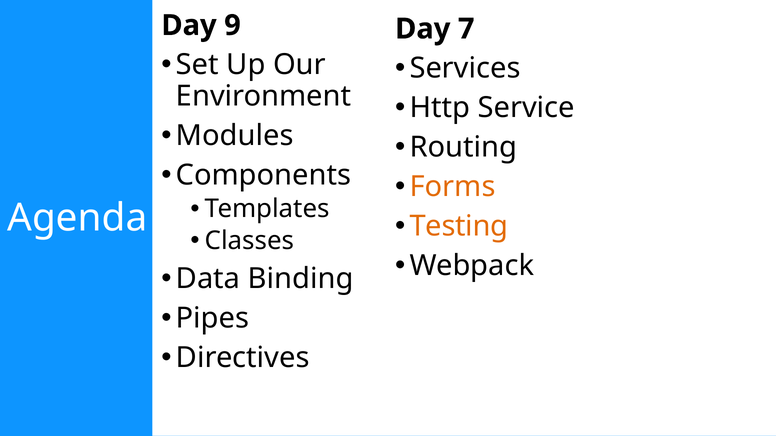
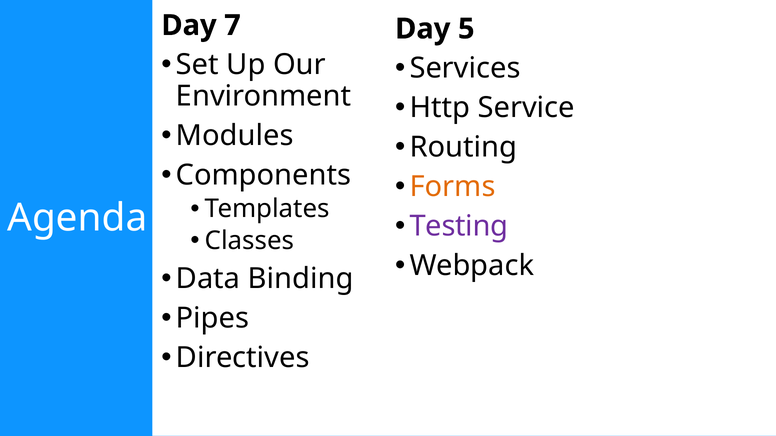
9: 9 -> 7 (232, 25)
7: 7 -> 5 (466, 29)
Testing colour: orange -> purple (459, 227)
